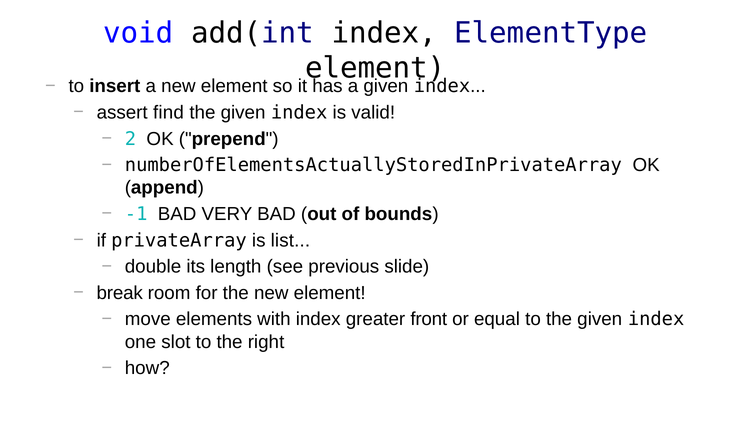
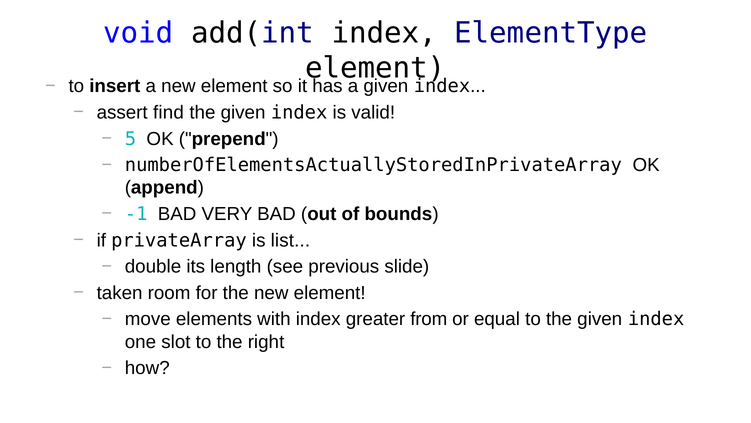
2: 2 -> 5 (131, 139)
break: break -> taken (120, 293)
front: front -> from (429, 319)
